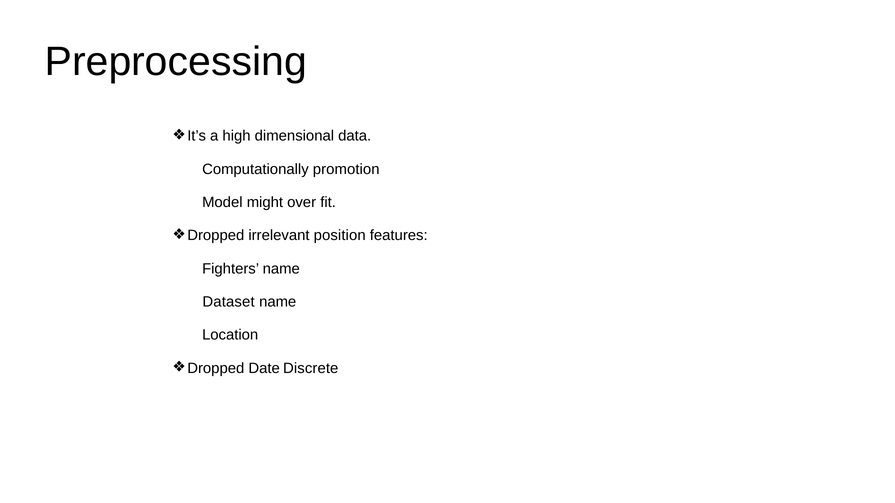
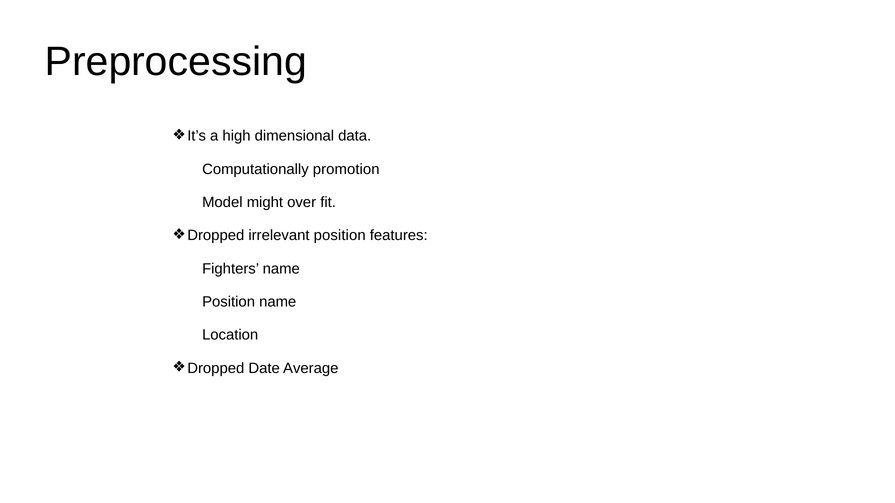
Dataset: Dataset -> Position (229, 302)
Discrete: Discrete -> Average (311, 369)
